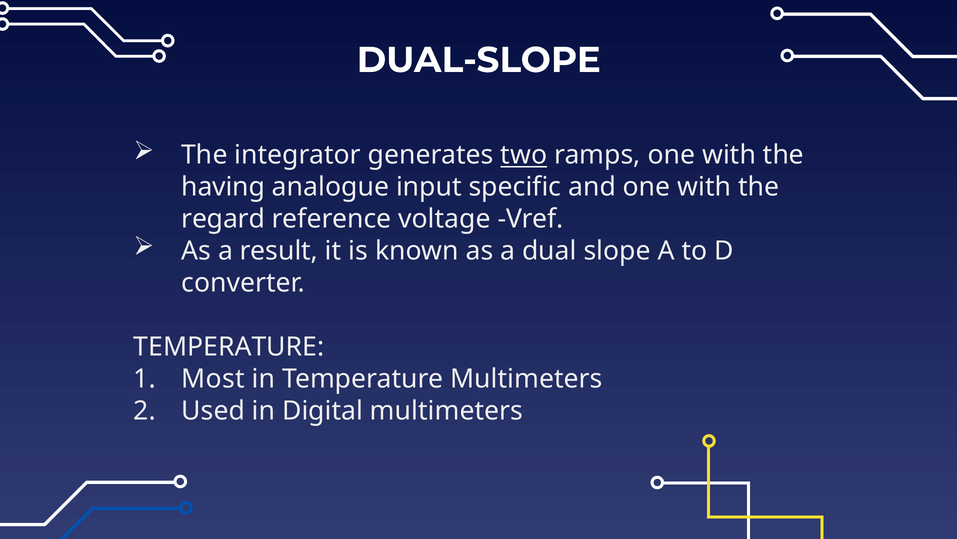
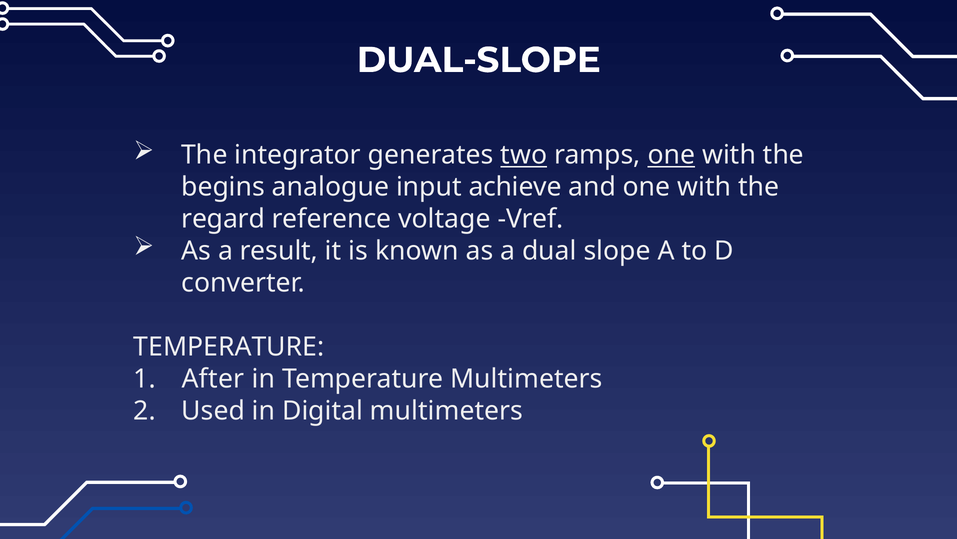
one underline: none -> present (671, 155)
having: having -> begins (223, 187)
specific: specific -> achieve (515, 187)
Most: Most -> After (213, 378)
